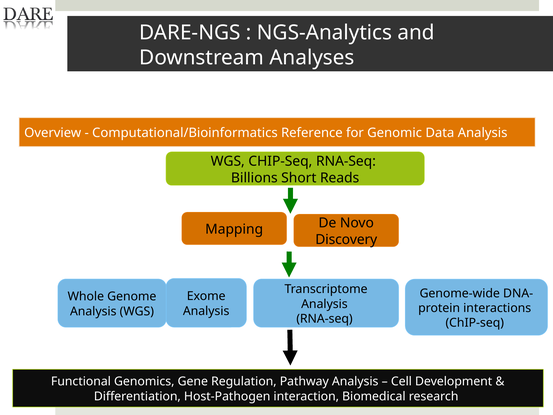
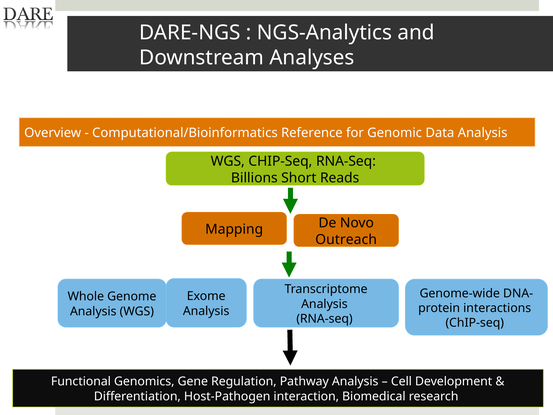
Discovery: Discovery -> Outreach (346, 240)
